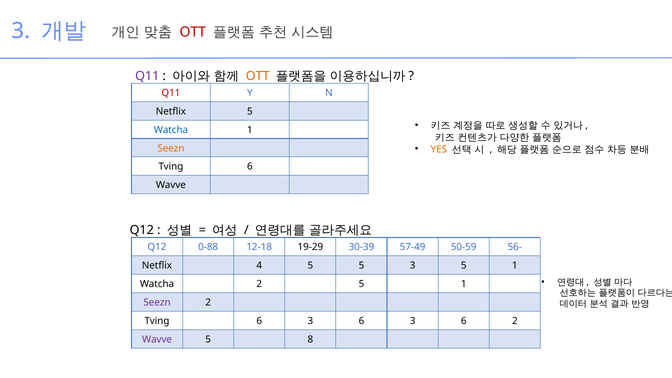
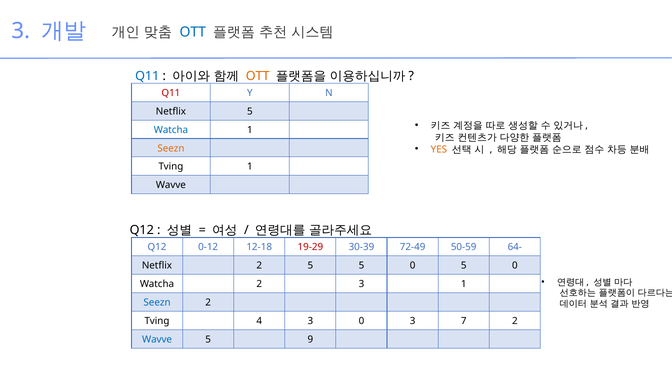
OTT colour: red -> blue (193, 32)
Q11 colour: purple -> blue (147, 76)
6: 6 -> 1 (250, 167)
0-88: 0-88 -> 0-12 (208, 247)
19-29 colour: black -> red (310, 247)
57-49: 57-49 -> 72-49 (413, 247)
56-: 56- -> 64- (515, 247)
Netflix 4: 4 -> 2 (259, 266)
5 5 3: 3 -> 0 (413, 266)
1: 1 -> 0 (515, 266)
2 5: 5 -> 3 (362, 284)
Seezn colour: purple -> blue (157, 303)
6: 6 -> 4 (259, 321)
6: 6 -> 0 (362, 321)
6: 6 -> 7 (464, 321)
Wavve colour: purple -> blue (157, 339)
8: 8 -> 9 (310, 339)
